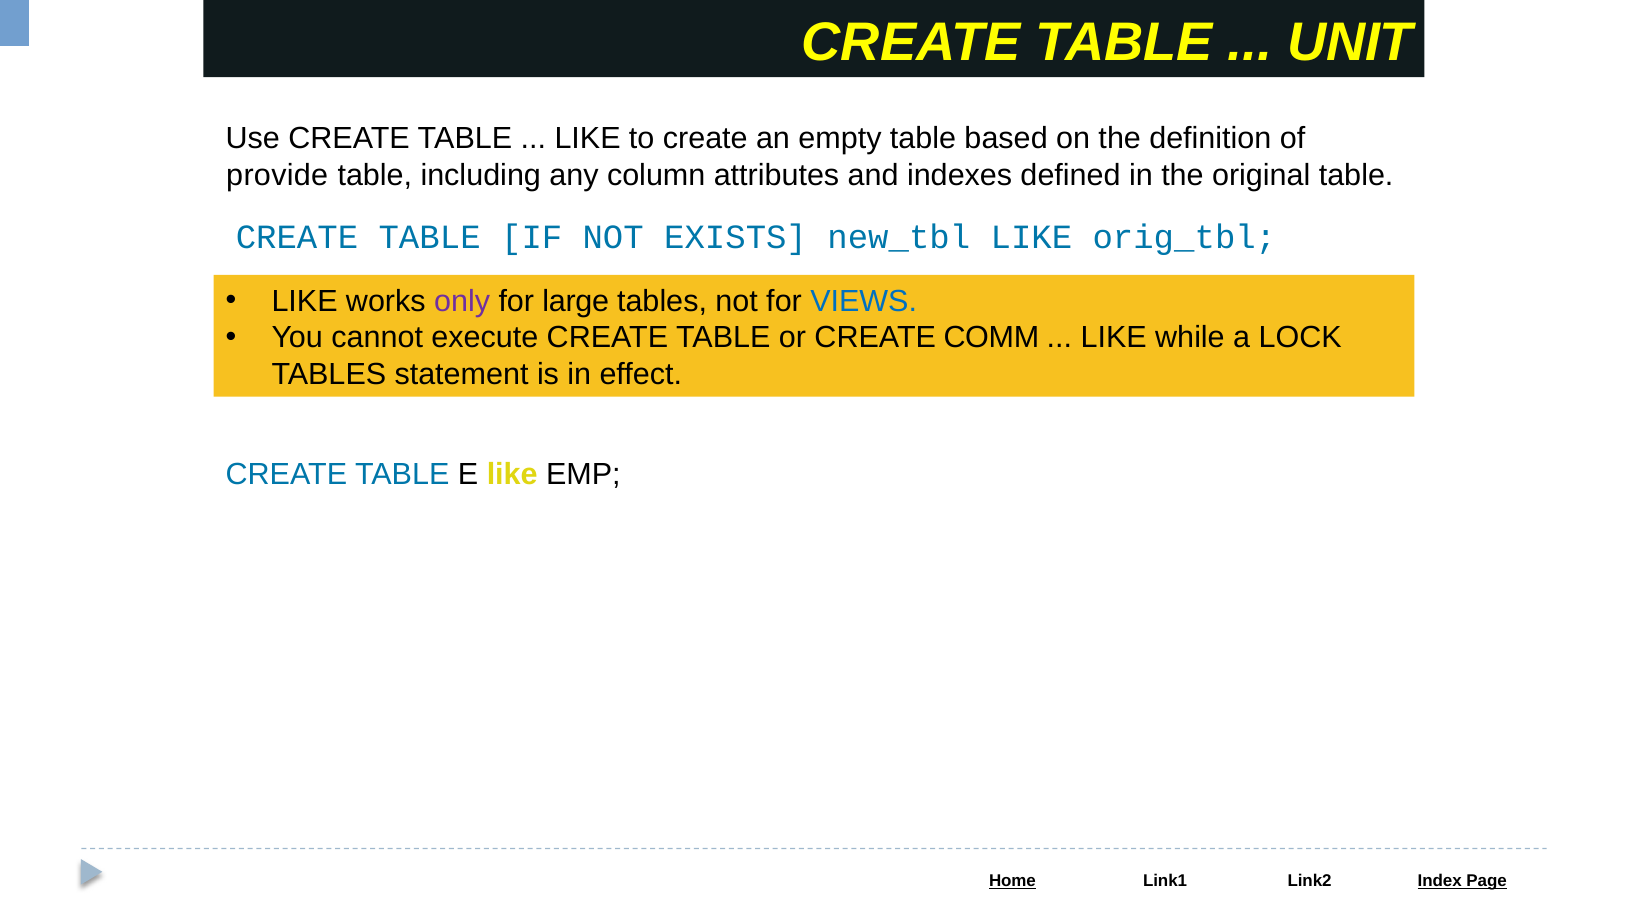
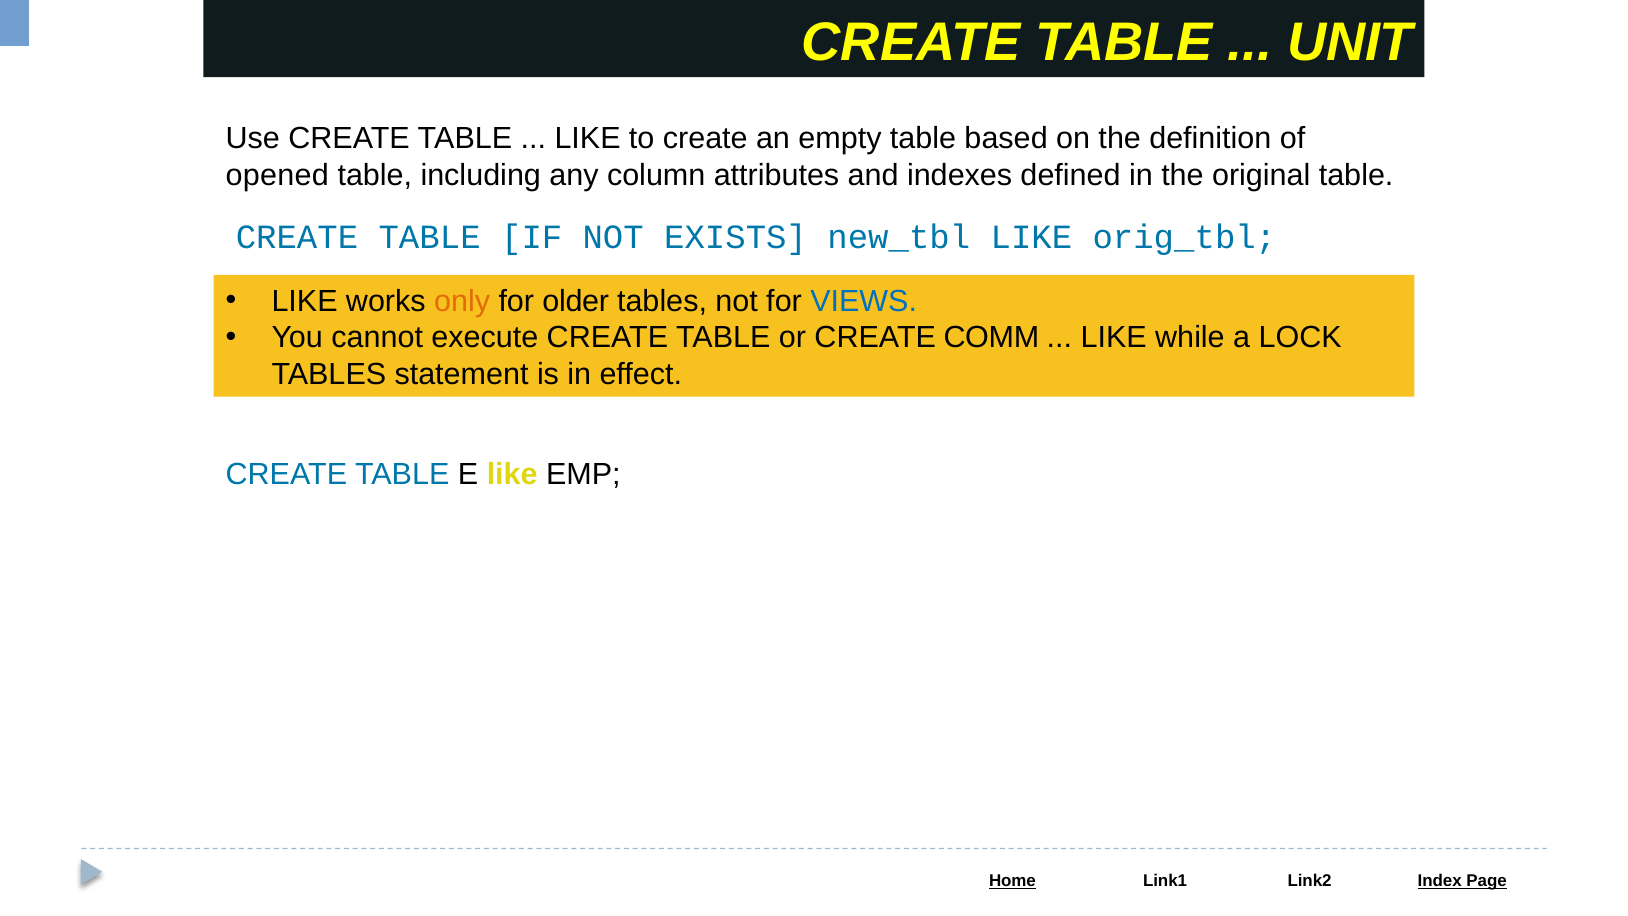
provide: provide -> opened (277, 175)
only colour: purple -> orange (462, 301)
large: large -> older (576, 301)
